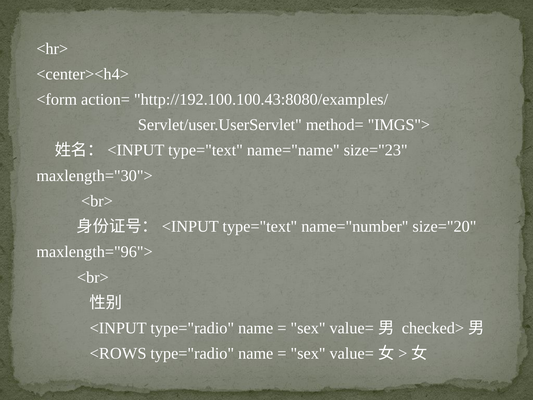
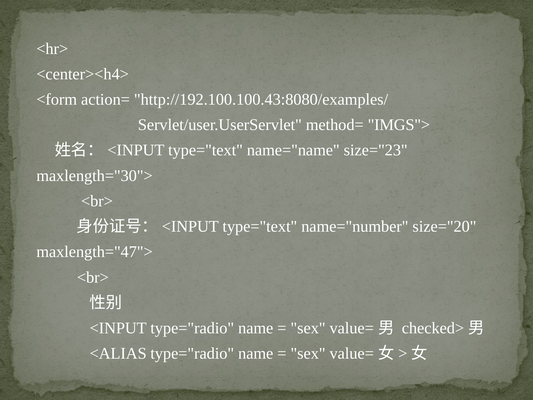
maxlength="96">: maxlength="96"> -> maxlength="47"> (95, 252)
<ROWS: <ROWS -> <ALIAS (118, 353)
